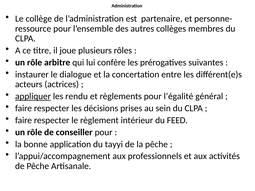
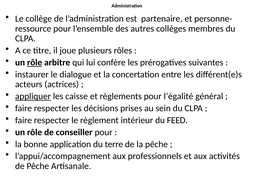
rôle underline: none -> present (35, 63)
rendu: rendu -> caisse (77, 96)
tayyi: tayyi -> terre (114, 144)
